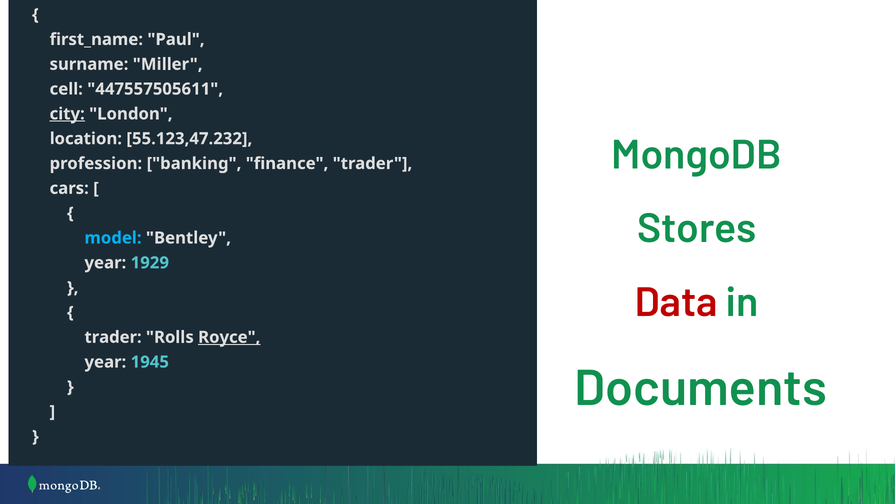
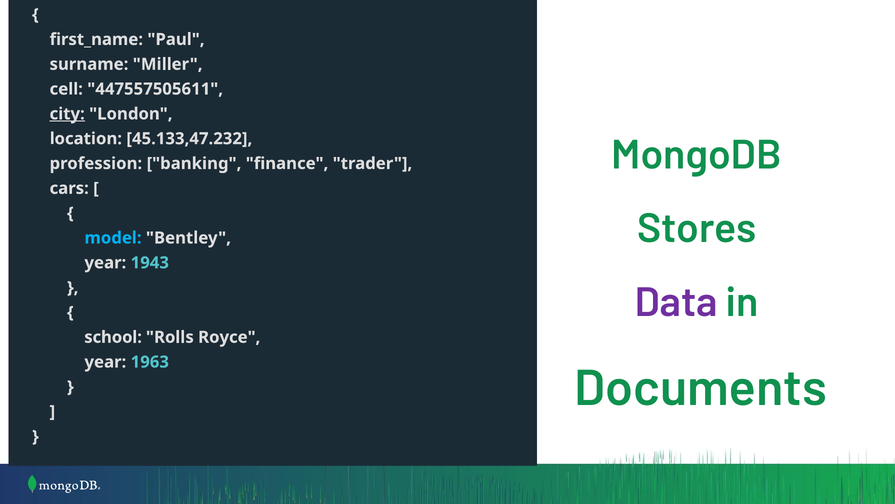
55.123,47.232: 55.123,47.232 -> 45.133,47.232 (189, 139)
1929: 1929 -> 1943 (150, 262)
Data colour: red -> purple (676, 302)
trader: trader -> school (113, 337)
Royce underline: present -> none (229, 337)
1945: 1945 -> 1963 (150, 362)
